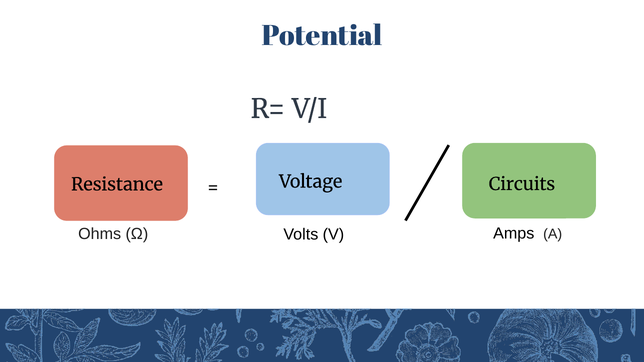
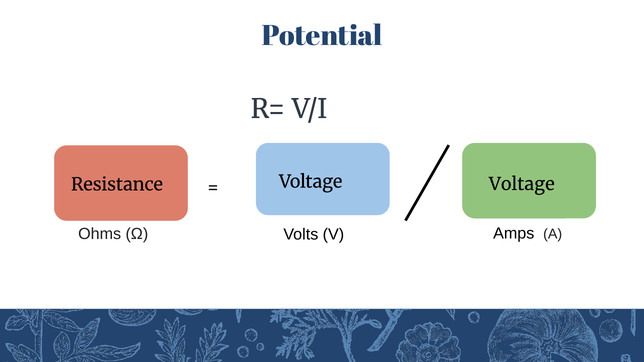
Voltage Circuits: Circuits -> Voltage (522, 184)
